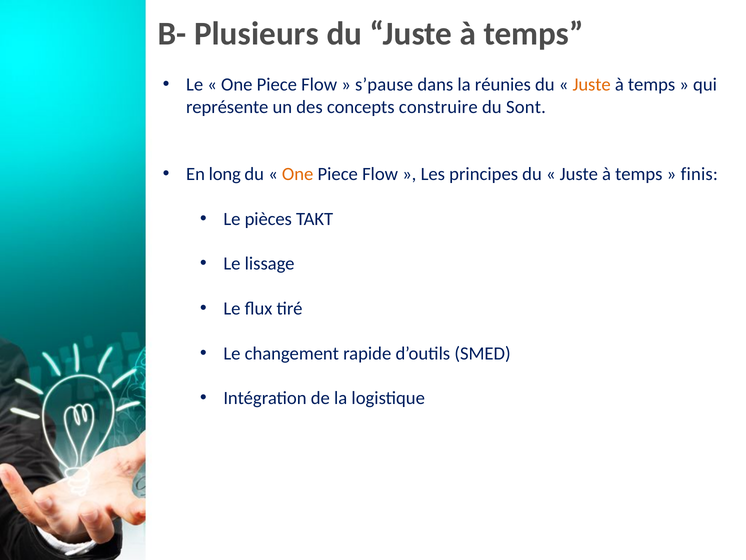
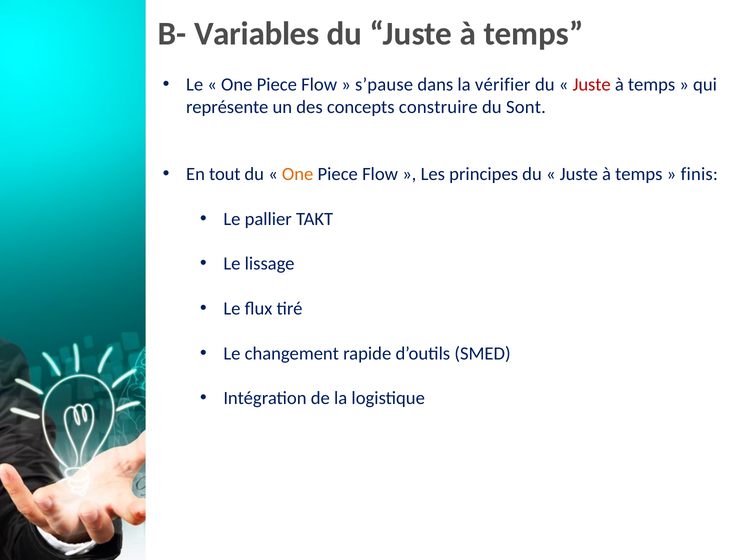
Plusieurs: Plusieurs -> Variables (257, 34)
réunies: réunies -> vérifier (503, 85)
Juste colour: orange -> red (592, 85)
long: long -> tout (225, 174)
pièces: pièces -> pallier (268, 219)
